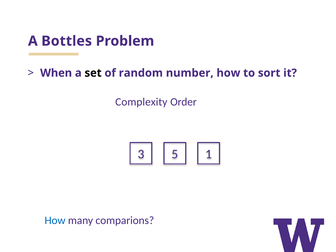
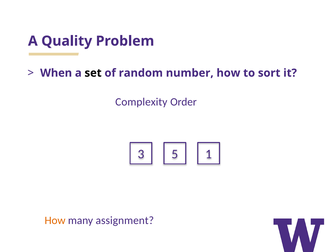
Bottles: Bottles -> Quality (67, 41)
How colour: blue -> orange (55, 221)
comparions: comparions -> assignment (125, 221)
